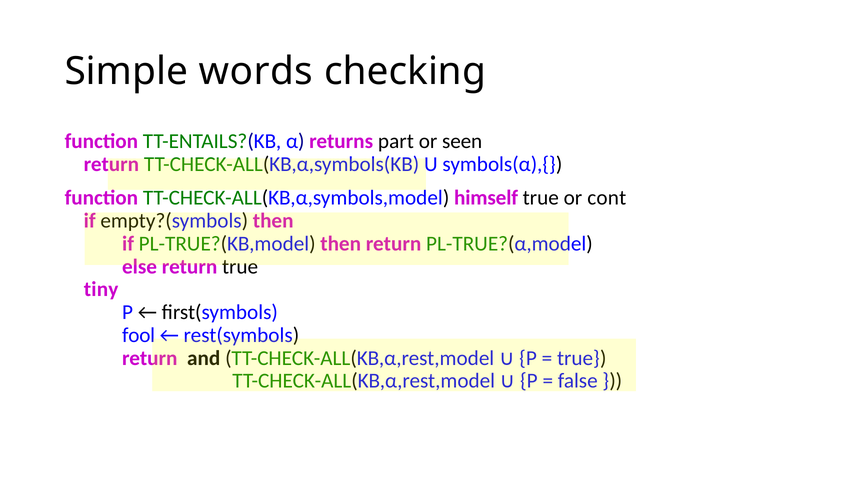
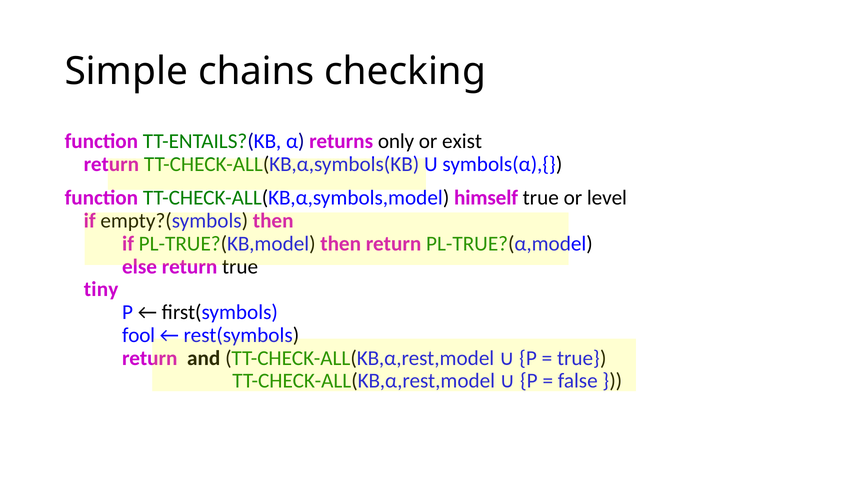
words: words -> chains (256, 71)
part: part -> only (396, 141)
seen: seen -> exist (462, 141)
cont: cont -> level (607, 198)
